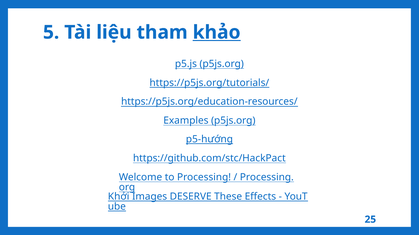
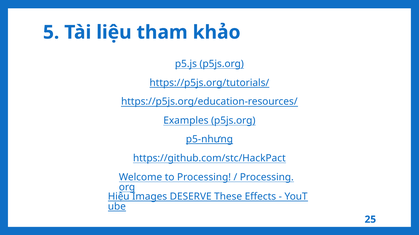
khảo underline: present -> none (217, 32)
p5-hướng: p5-hướng -> p5-nhưng (209, 140)
Khởi: Khởi -> Hiệu (119, 197)
